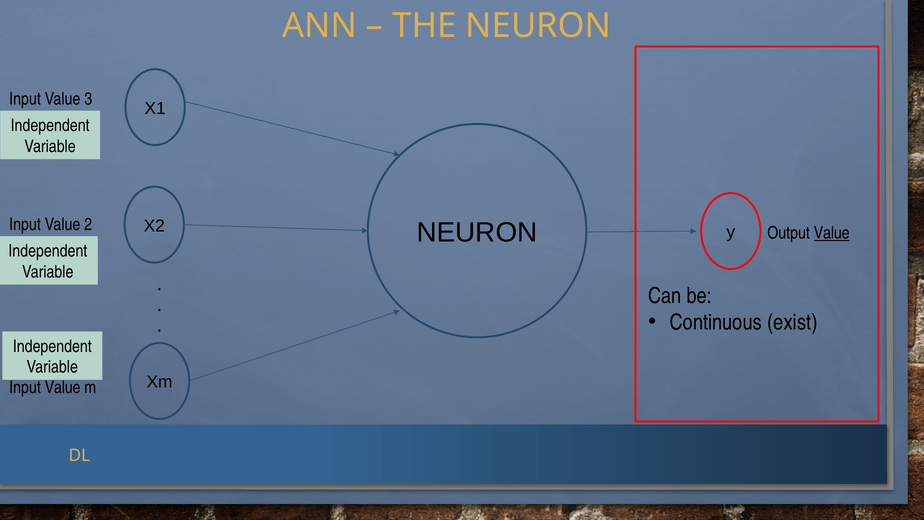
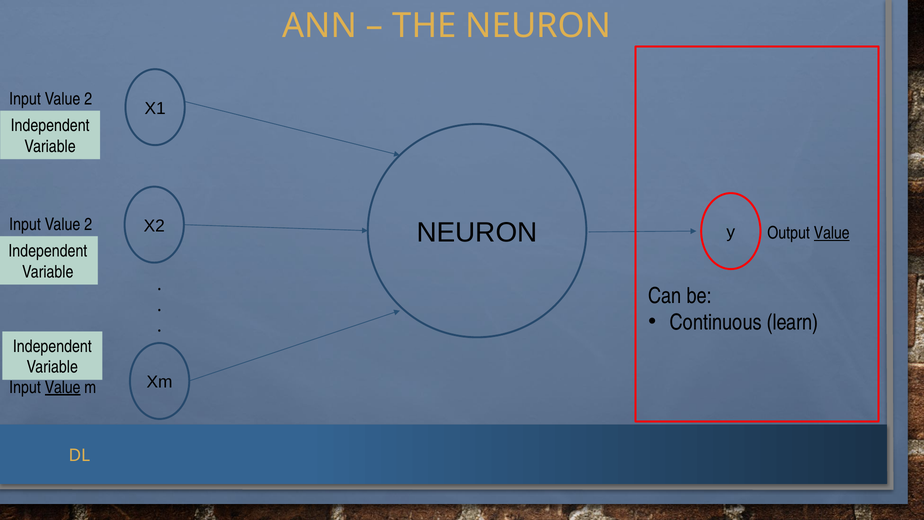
3: 3 -> 2 (88, 99)
exist: exist -> learn (793, 322)
Value underline: none -> present (63, 387)
